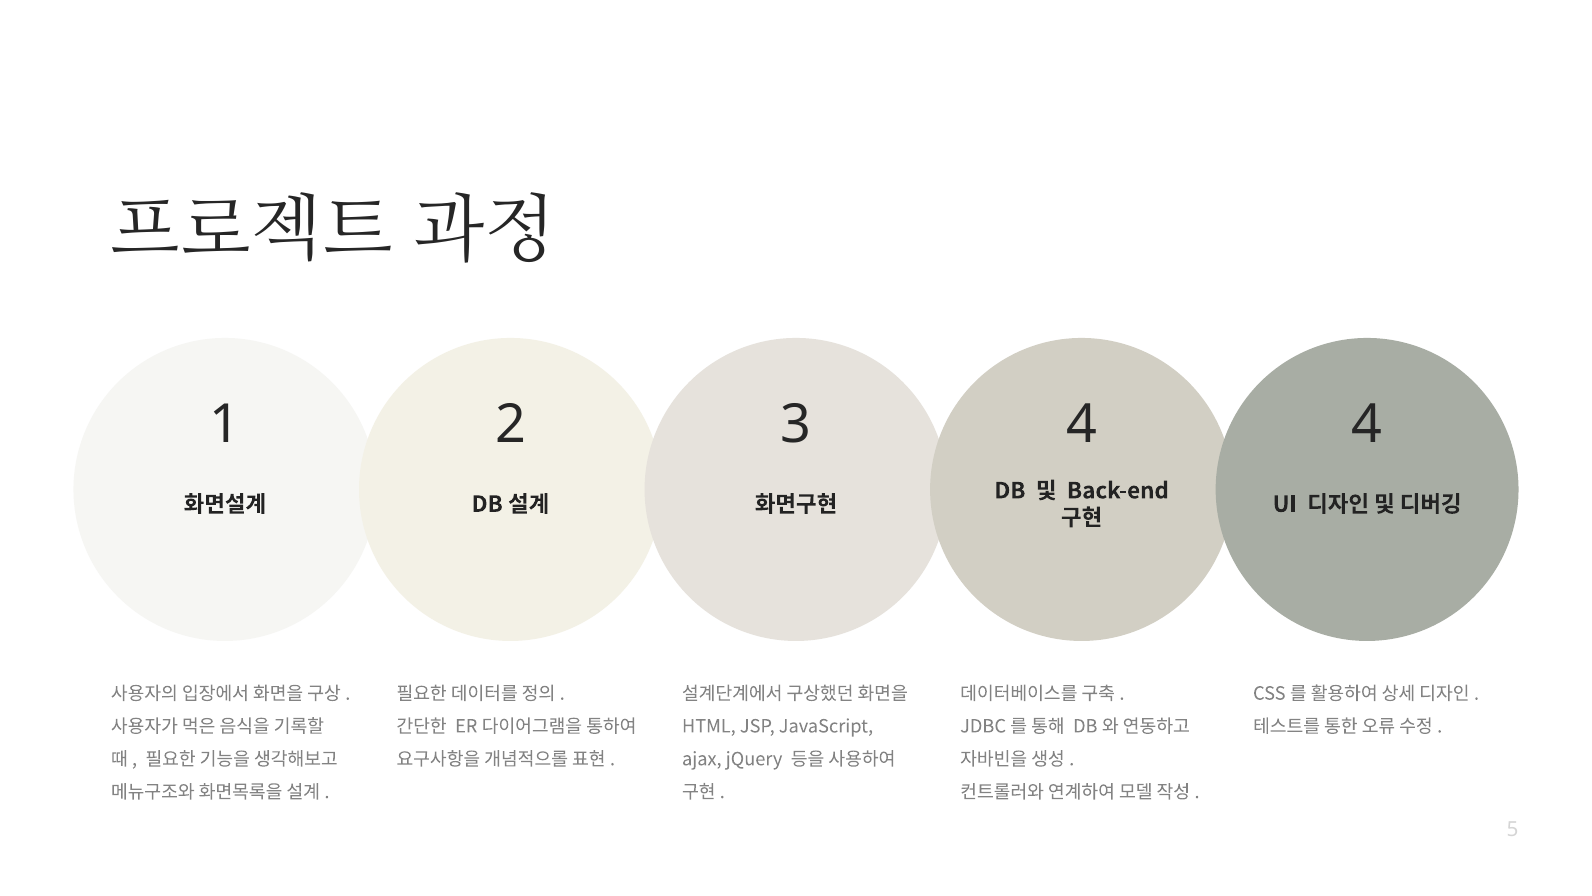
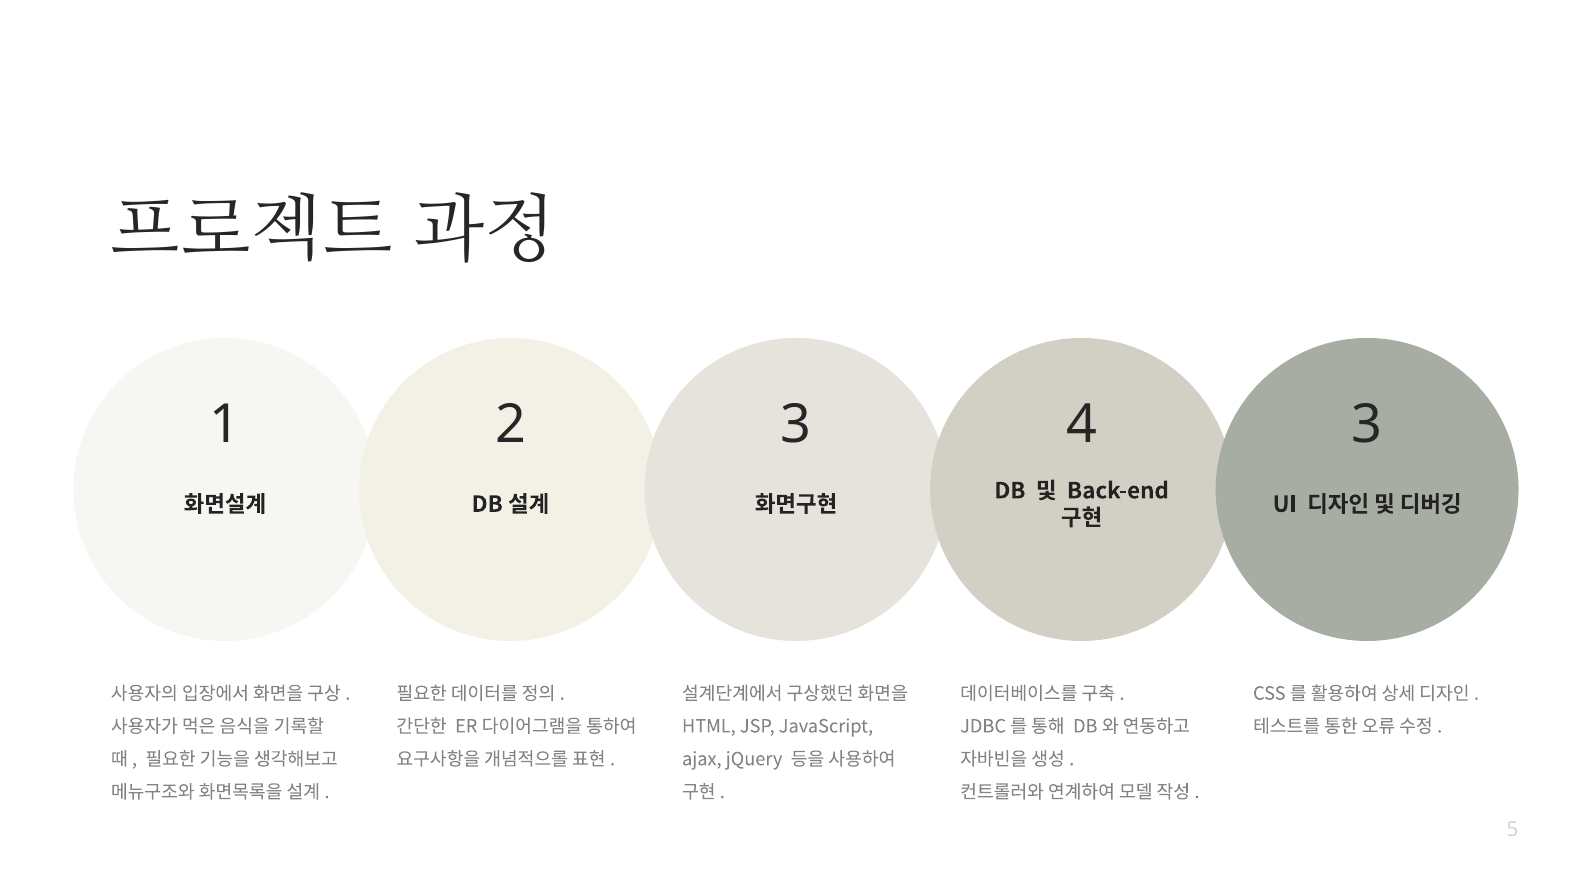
4 4: 4 -> 3 (1367, 424)
